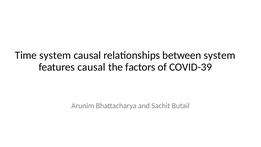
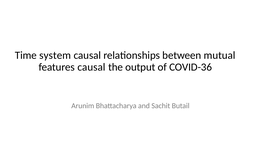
between system: system -> mutual (220, 55)
factors: factors -> output (140, 67)
COVID-39: COVID-39 -> COVID-36 (191, 67)
